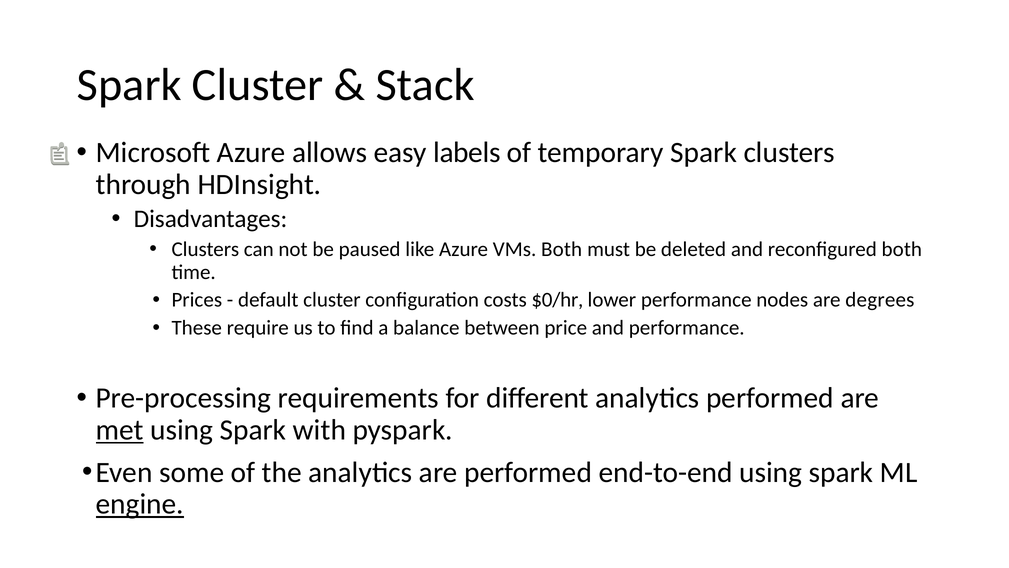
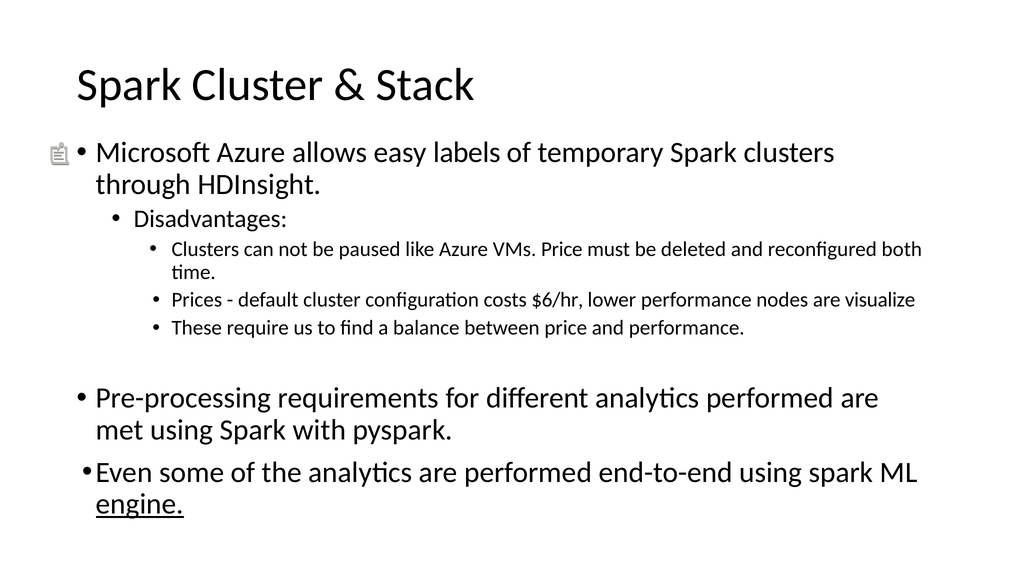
VMs Both: Both -> Price (562, 249)
$0/hr: $0/hr -> $6/hr (557, 300)
degrees: degrees -> visualize (880, 300)
met underline: present -> none (120, 430)
